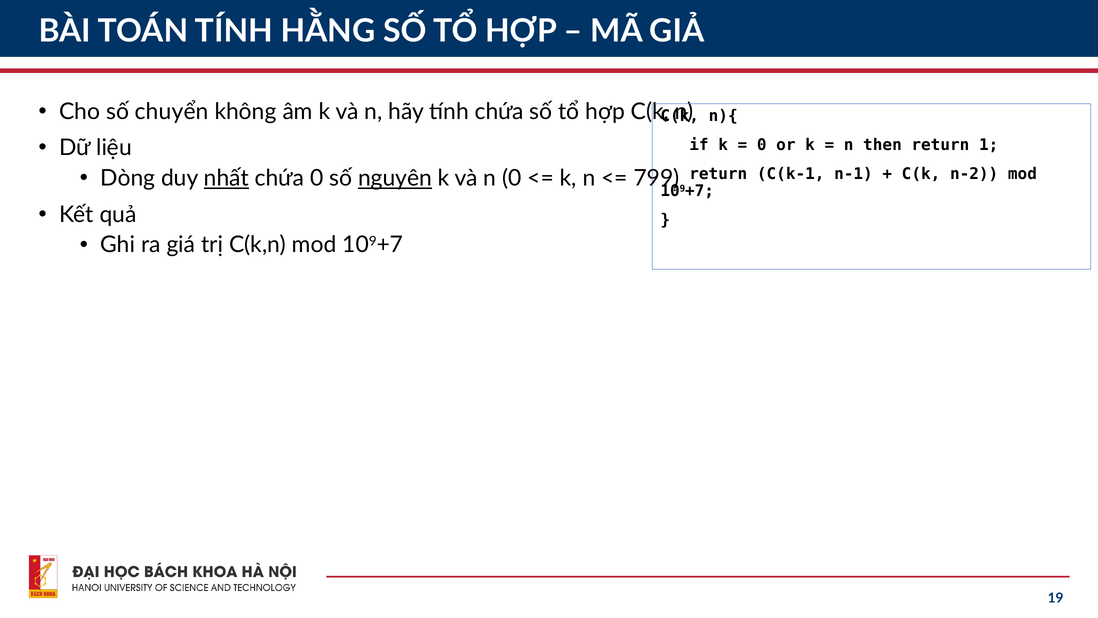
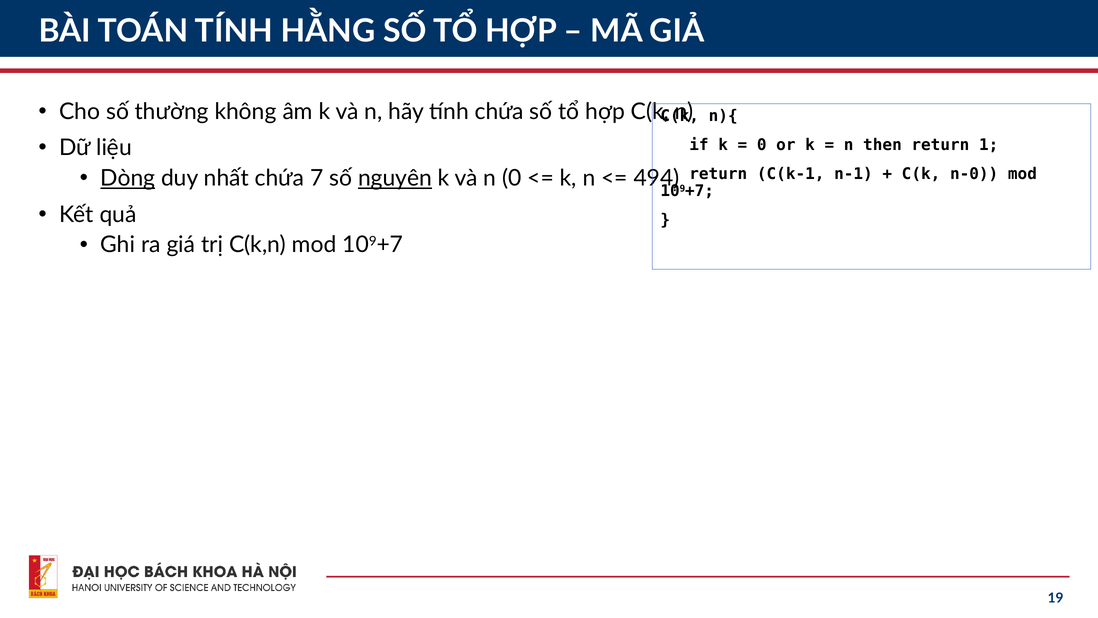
chuyển: chuyển -> thường (172, 112)
n-2: n-2 -> n-0 (974, 174)
Dòng underline: none -> present (128, 178)
nhất underline: present -> none (226, 178)
chứa 0: 0 -> 7 (317, 178)
799: 799 -> 494 (657, 178)
